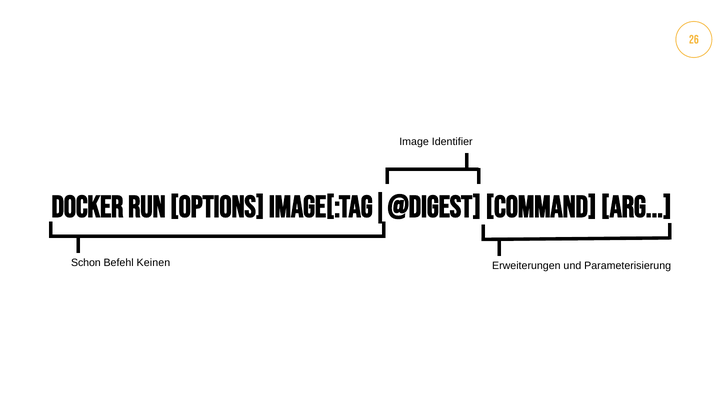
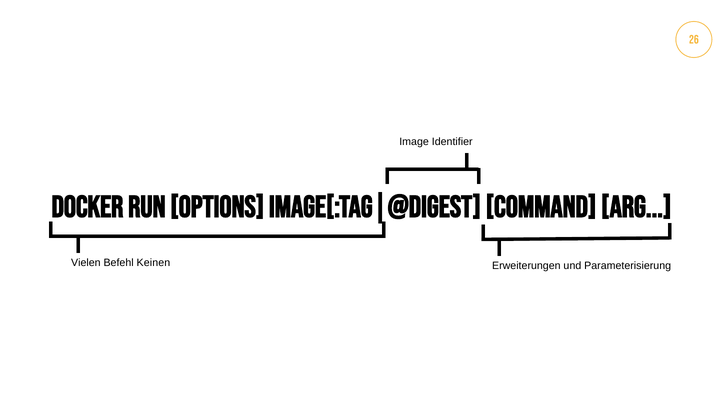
Schon: Schon -> Vielen (86, 262)
